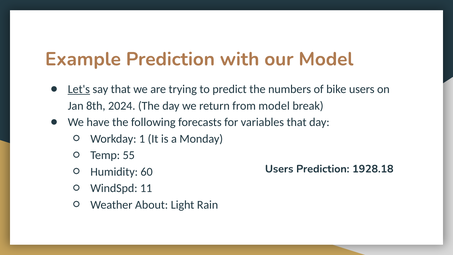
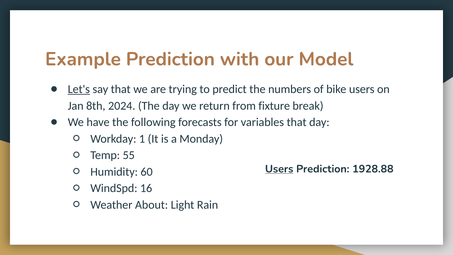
from model: model -> fixture (274, 106)
Users underline: none -> present (279, 169)
1928.18: 1928.18 -> 1928.88 (373, 169)
11: 11 -> 16 (146, 188)
